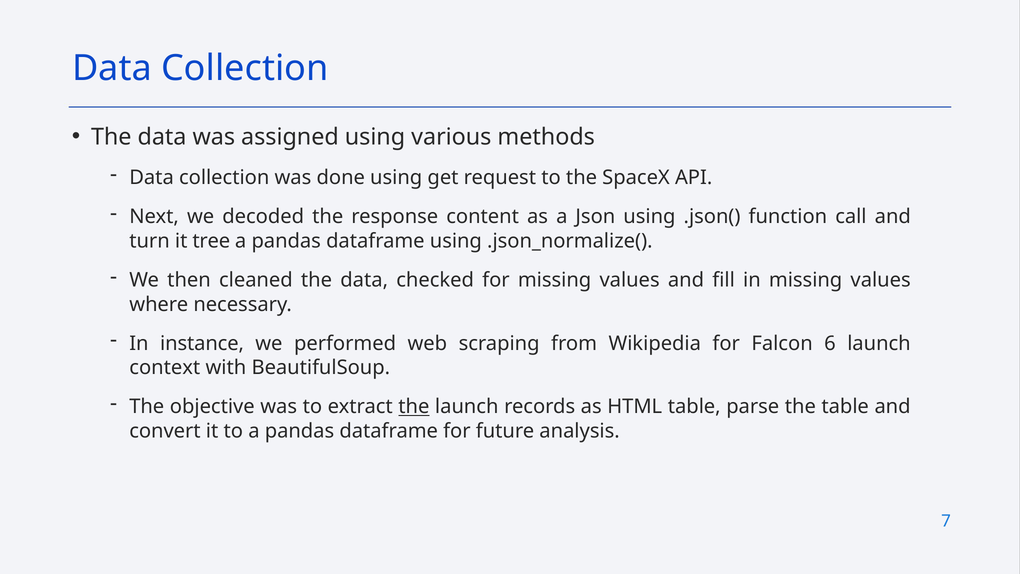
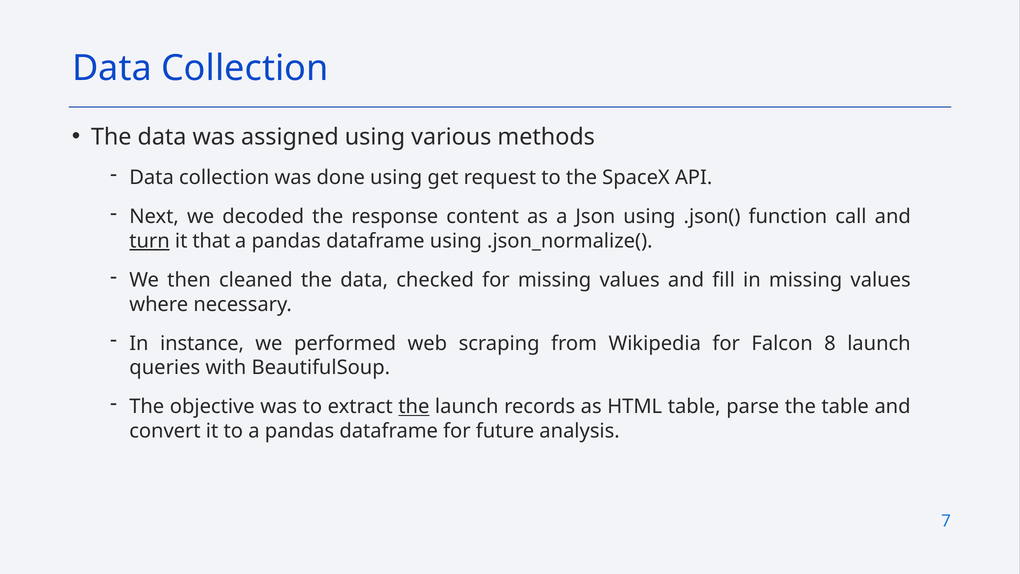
turn underline: none -> present (150, 241)
tree: tree -> that (211, 241)
6: 6 -> 8 (830, 343)
context: context -> queries (165, 368)
